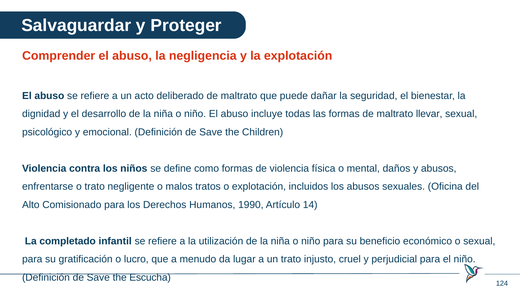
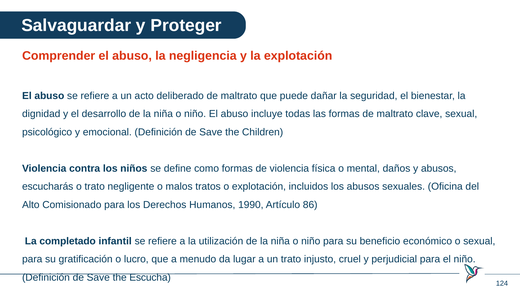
llevar: llevar -> clave (429, 114)
enfrentarse: enfrentarse -> escucharás (48, 187)
14: 14 -> 86 (310, 205)
